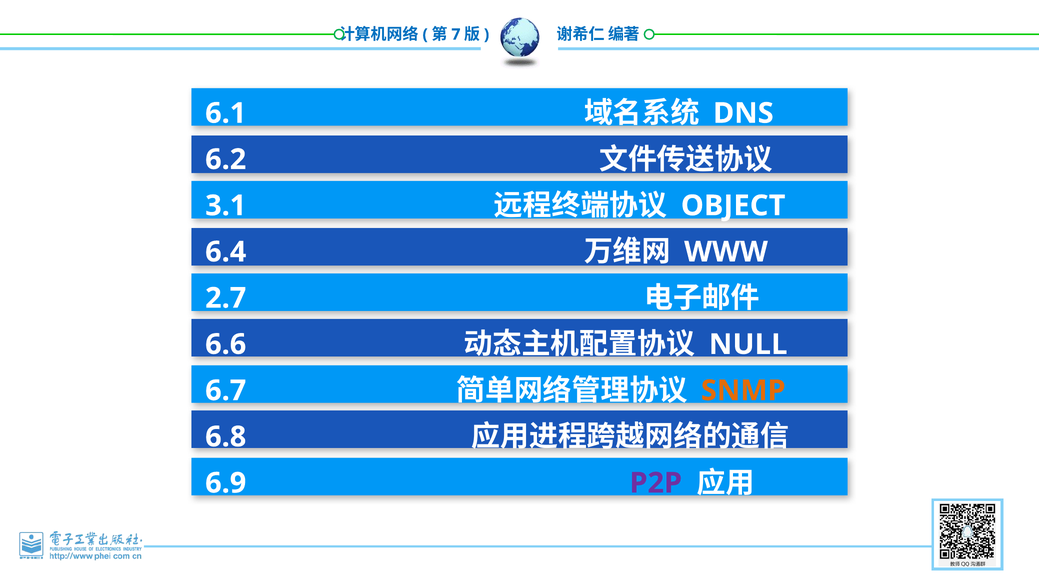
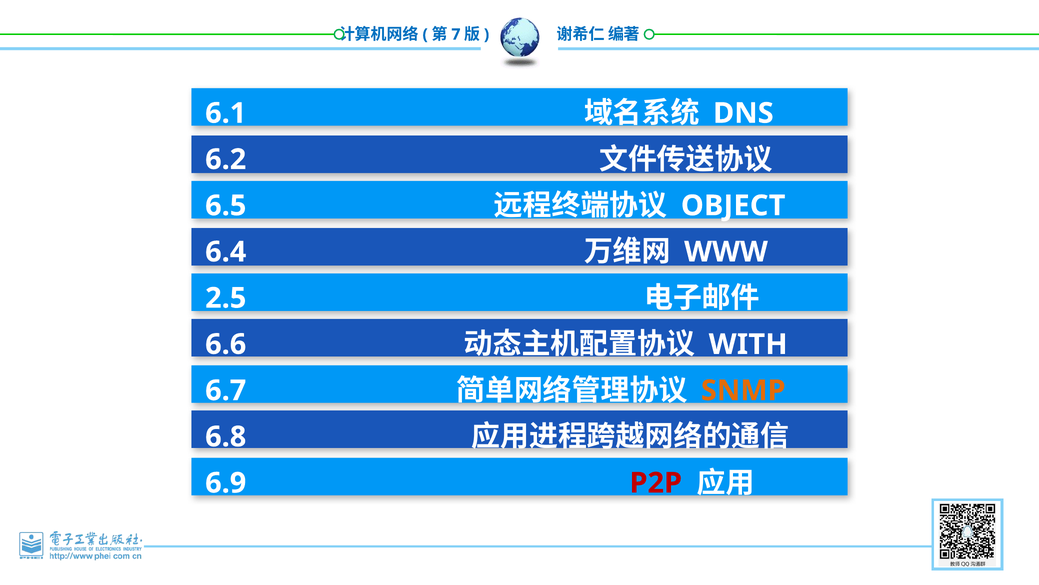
3.1: 3.1 -> 6.5 (226, 206)
2.7: 2.7 -> 2.5 (226, 298)
NULL: NULL -> WITH (748, 344)
P2P colour: purple -> red (656, 483)
